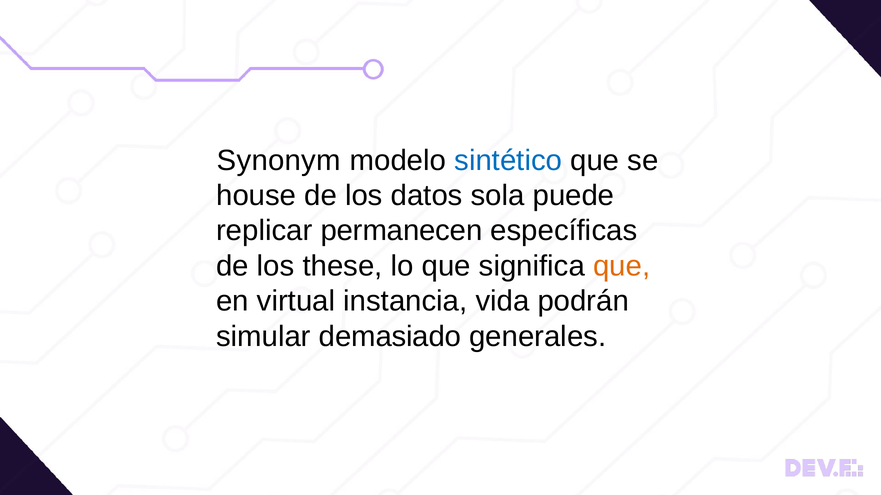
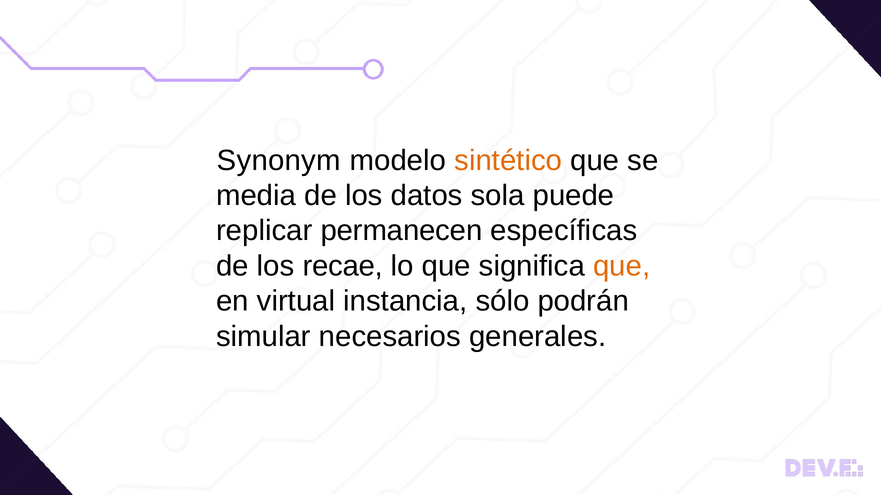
sintético colour: blue -> orange (508, 161)
house: house -> media (256, 196)
these: these -> recae (343, 266)
vida: vida -> sólo (502, 302)
demasiado: demasiado -> necesarios (390, 337)
